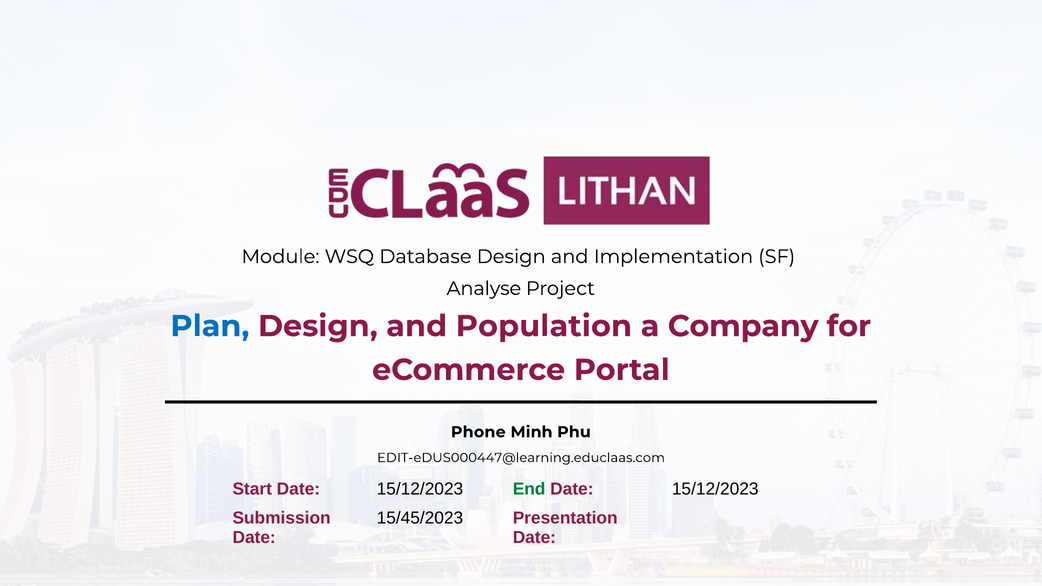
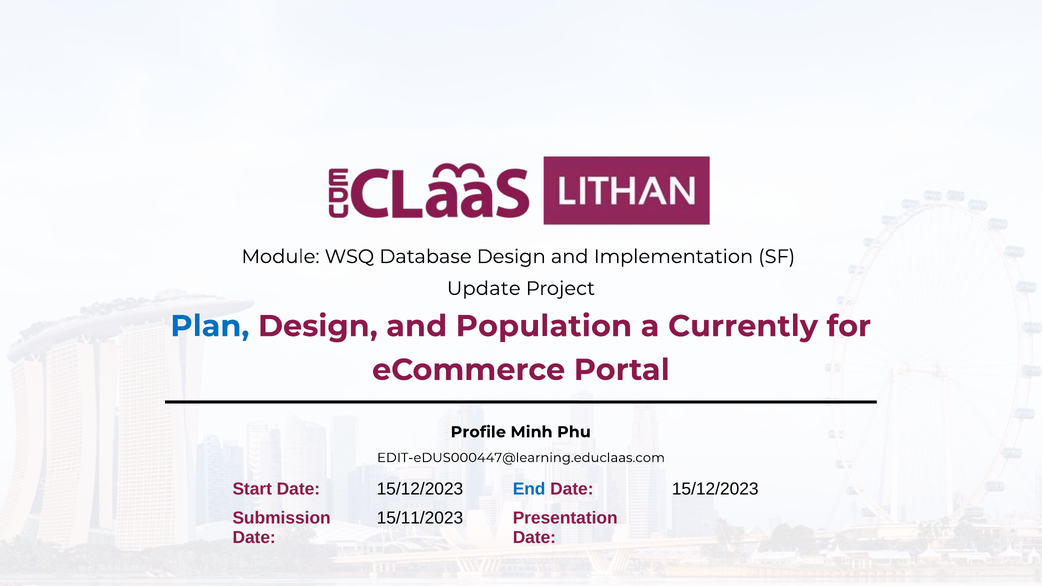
Analyse: Analyse -> Update (484, 289)
Company: Company -> Currently (743, 326)
Phone: Phone -> Profile (478, 432)
End colour: green -> blue (529, 489)
15/45/2023: 15/45/2023 -> 15/11/2023 (420, 518)
